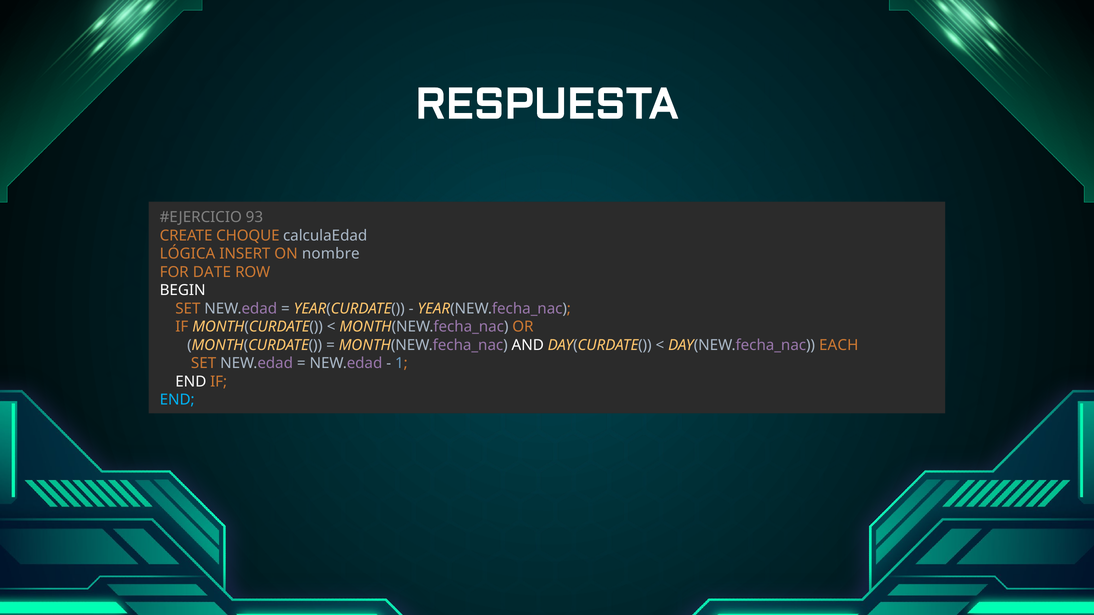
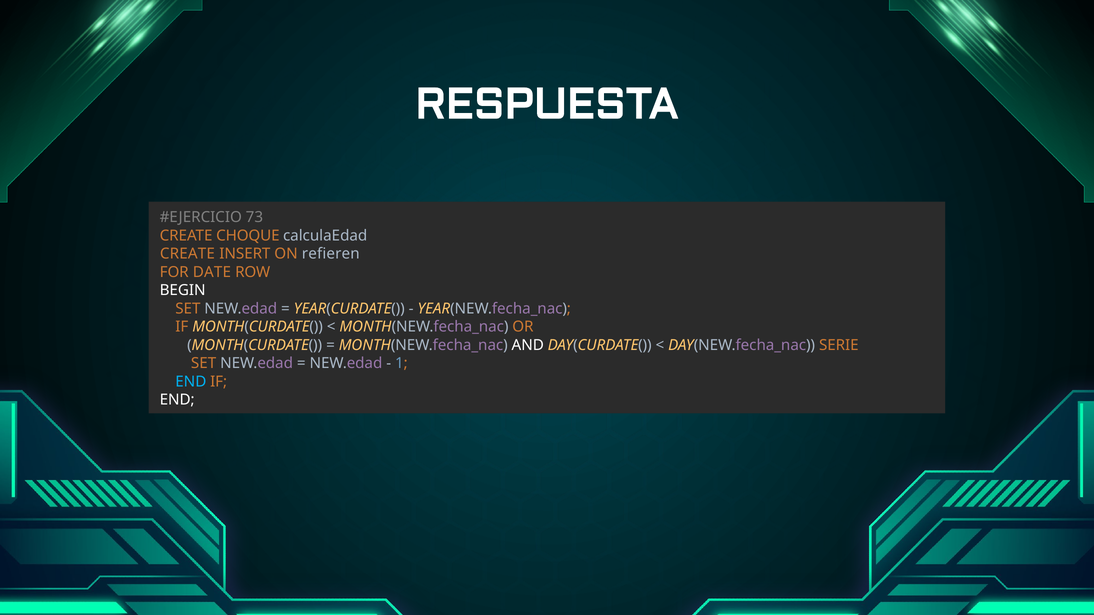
93: 93 -> 73 (254, 217)
LÓGICA: LÓGICA -> CREATE (187, 254)
nombre: nombre -> refieren (331, 254)
EACH: EACH -> SERIE (839, 345)
END colour: white -> light blue (191, 382)
END colour: light blue -> white (177, 400)
